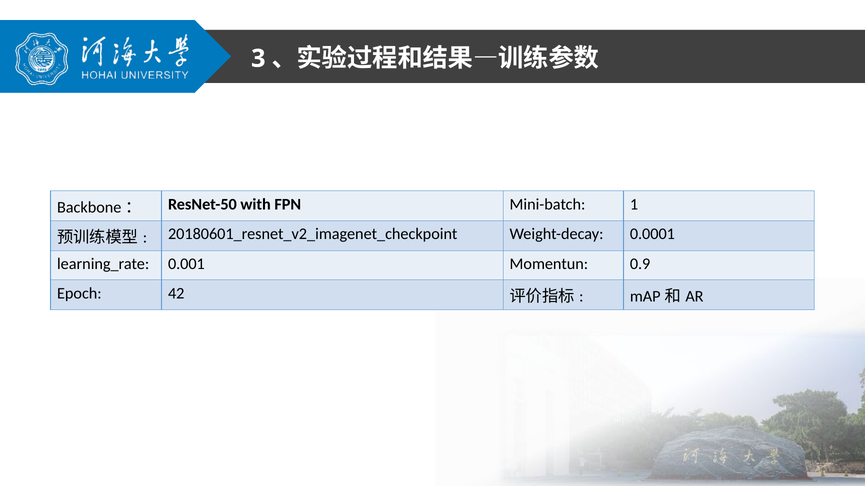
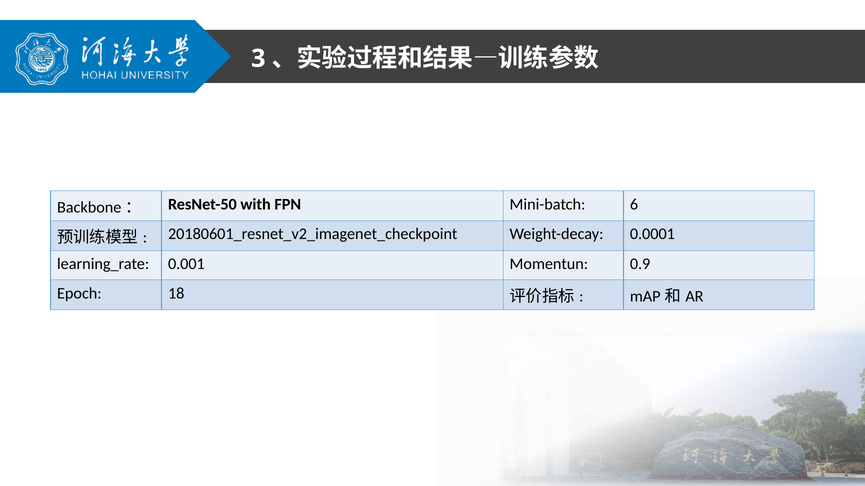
1: 1 -> 6 (634, 204)
42: 42 -> 18 (176, 294)
